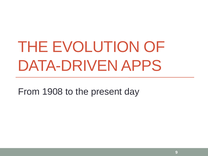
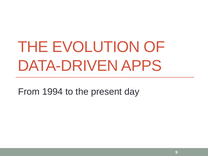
1908: 1908 -> 1994 (53, 92)
